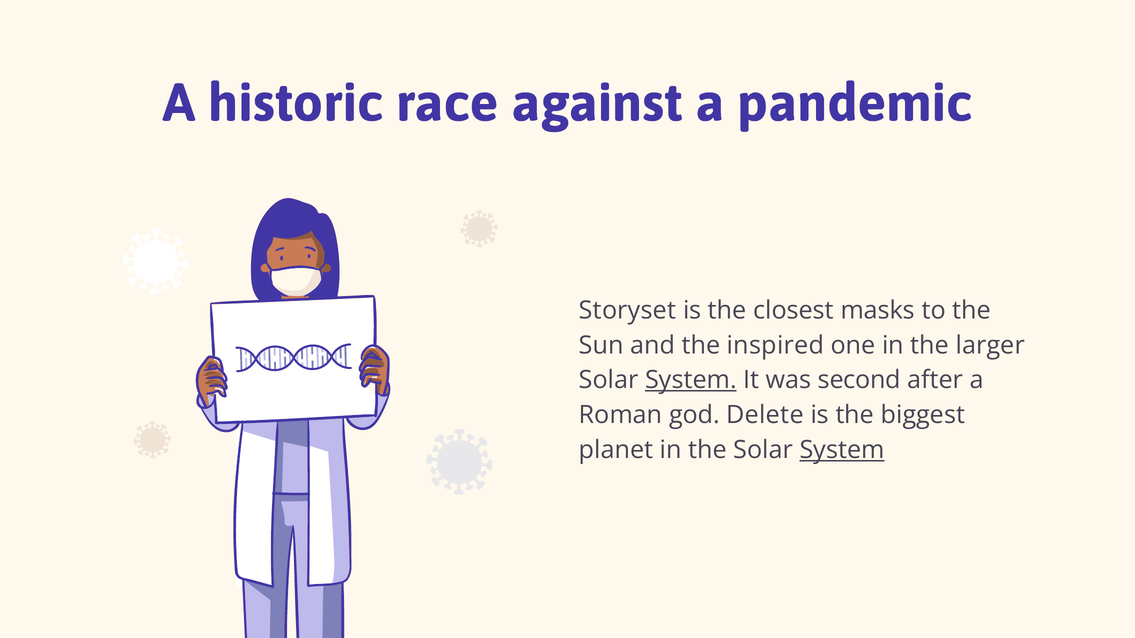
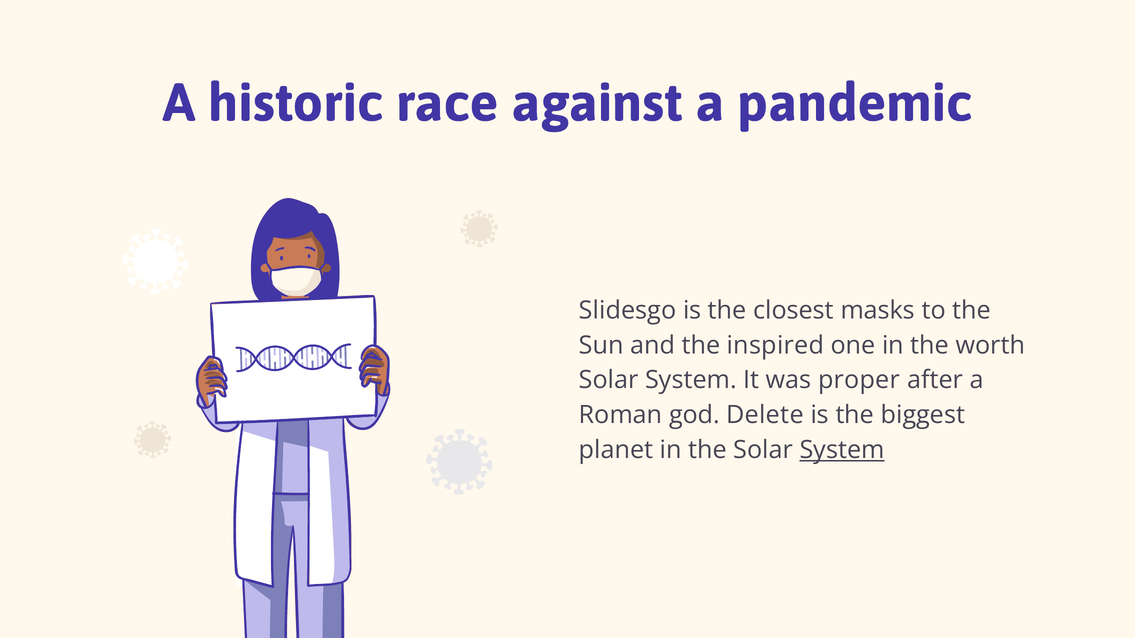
Storyset: Storyset -> Slidesgo (628, 311)
larger: larger -> worth (990, 346)
System underline: present -> none (691, 380)
second: second -> proper (859, 380)
